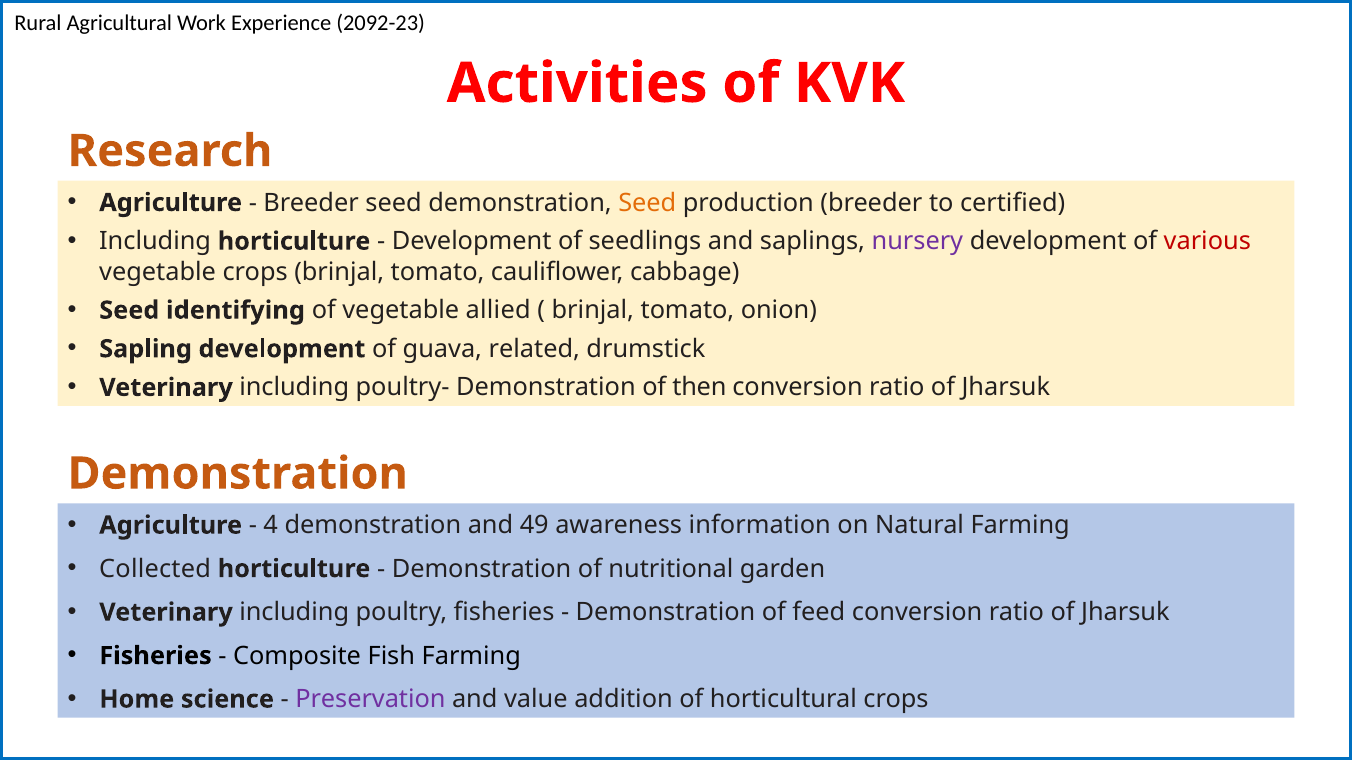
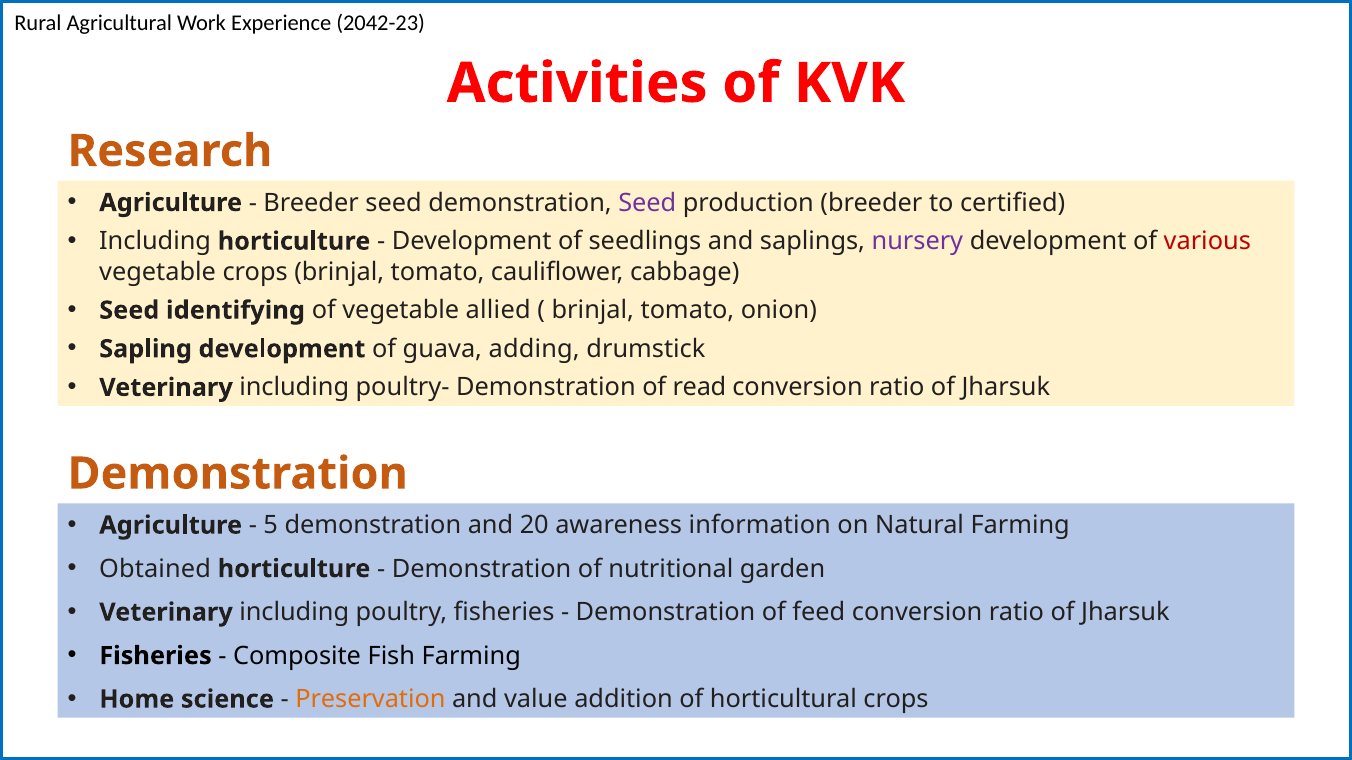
2092-23: 2092-23 -> 2042-23 (381, 23)
Seed colour: orange -> purple (647, 203)
related: related -> adding (534, 349)
then: then -> read (699, 388)
4: 4 -> 5 (271, 526)
49: 49 -> 20 (534, 526)
Collected: Collected -> Obtained (155, 569)
Preservation colour: purple -> orange (370, 700)
